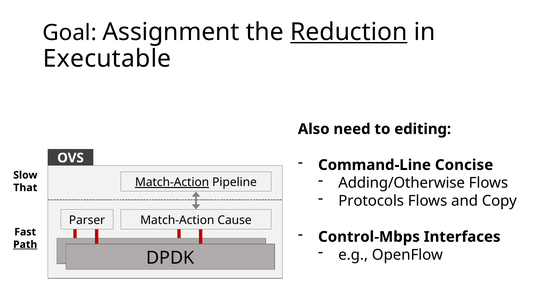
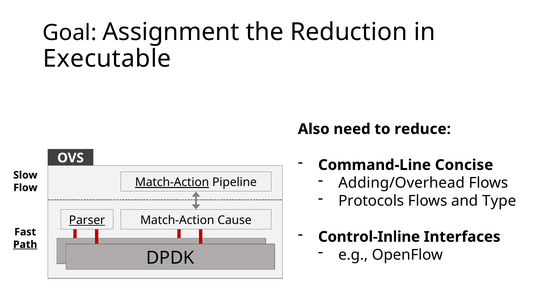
Reduction underline: present -> none (349, 32)
editing: editing -> reduce (423, 129)
Adding/Otherwise: Adding/Otherwise -> Adding/Overhead (402, 183)
That: That -> Flow (25, 188)
Copy: Copy -> Type (499, 201)
Parser underline: none -> present (87, 220)
Control-Mbps: Control-Mbps -> Control-Inline (369, 237)
